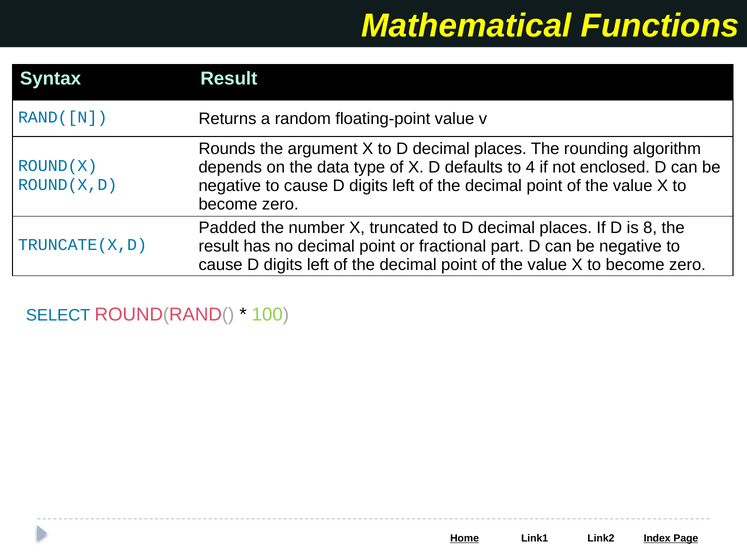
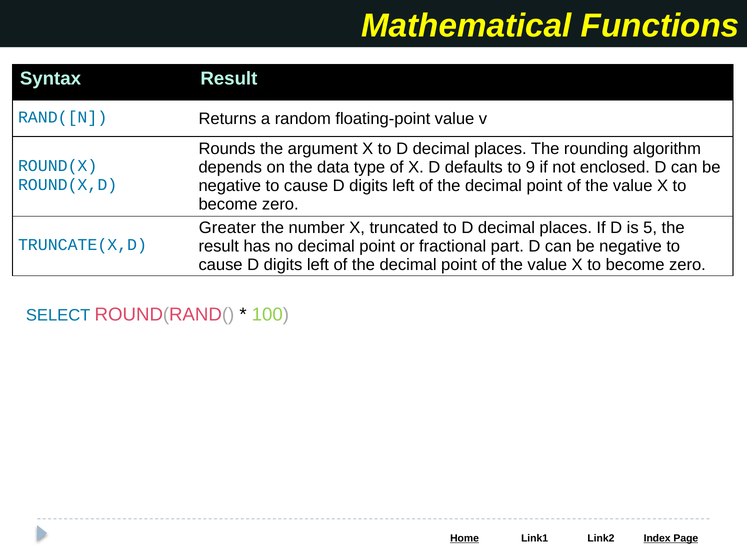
4: 4 -> 9 (530, 167)
Padded: Padded -> Greater (227, 228)
8: 8 -> 5 (650, 228)
